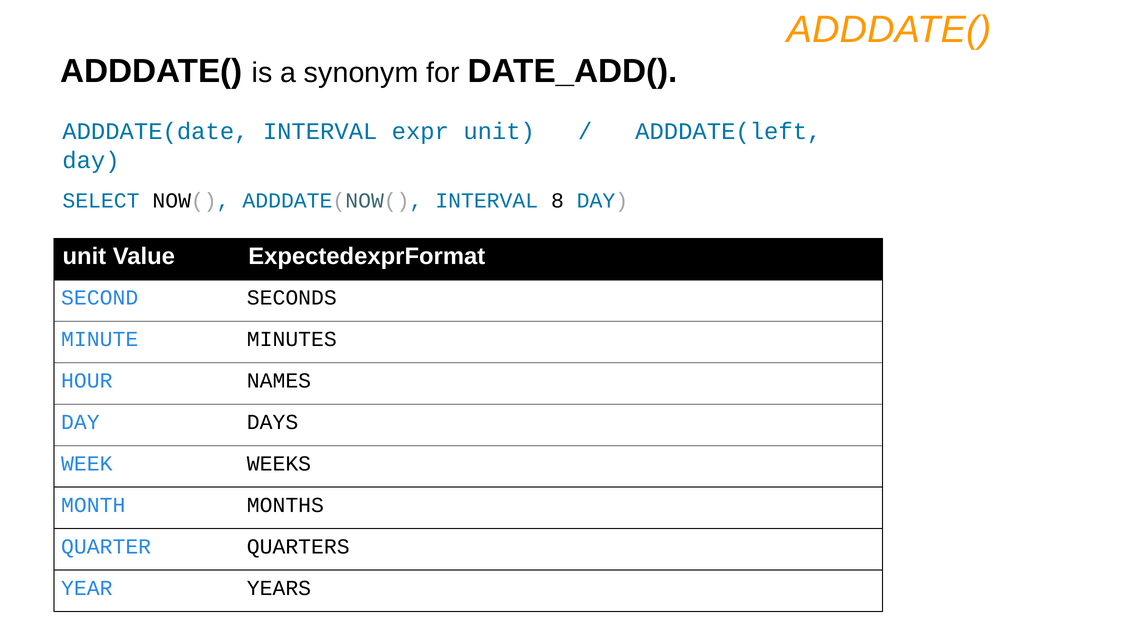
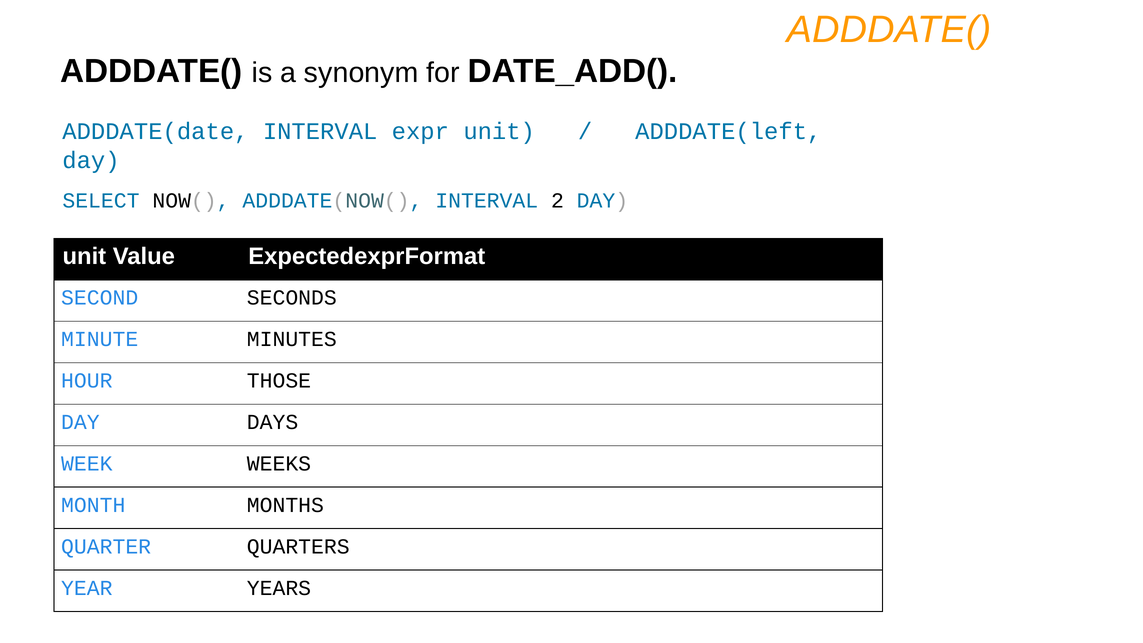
8: 8 -> 2 (557, 200)
NAMES: NAMES -> THOSE (279, 381)
